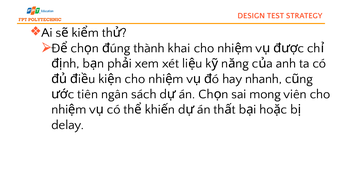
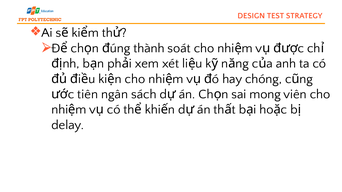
khai: khai -> soát (179, 48)
nhanh: nhanh -> chóng (263, 79)
